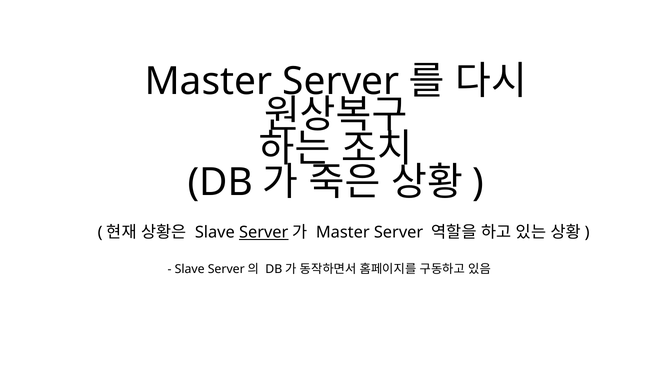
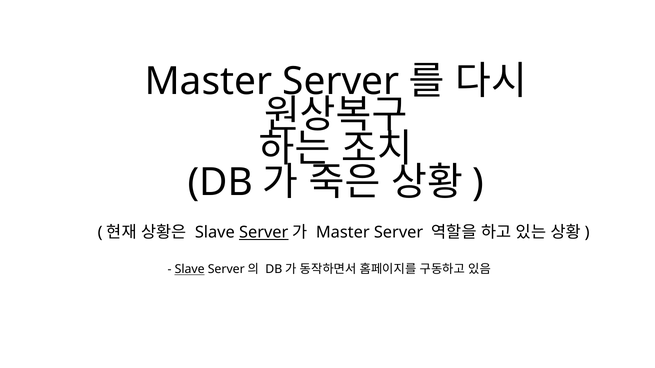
Slave underline: none -> present (190, 270)
